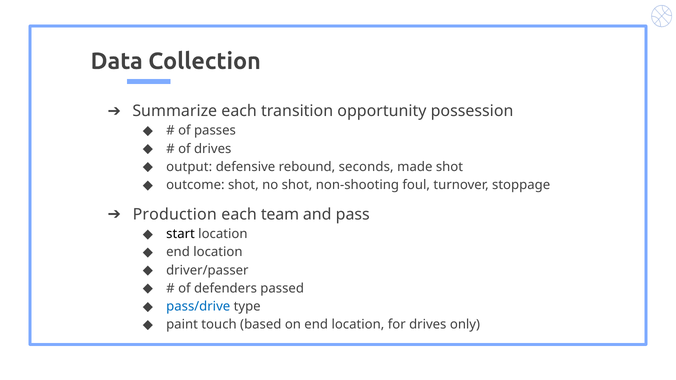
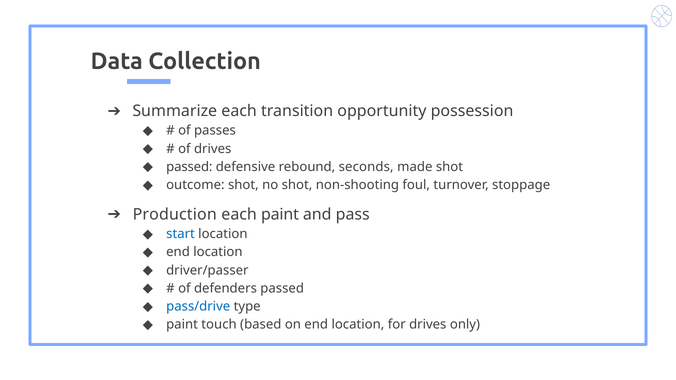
output: output -> passed (189, 167)
each team: team -> paint (280, 215)
start colour: black -> blue (181, 234)
